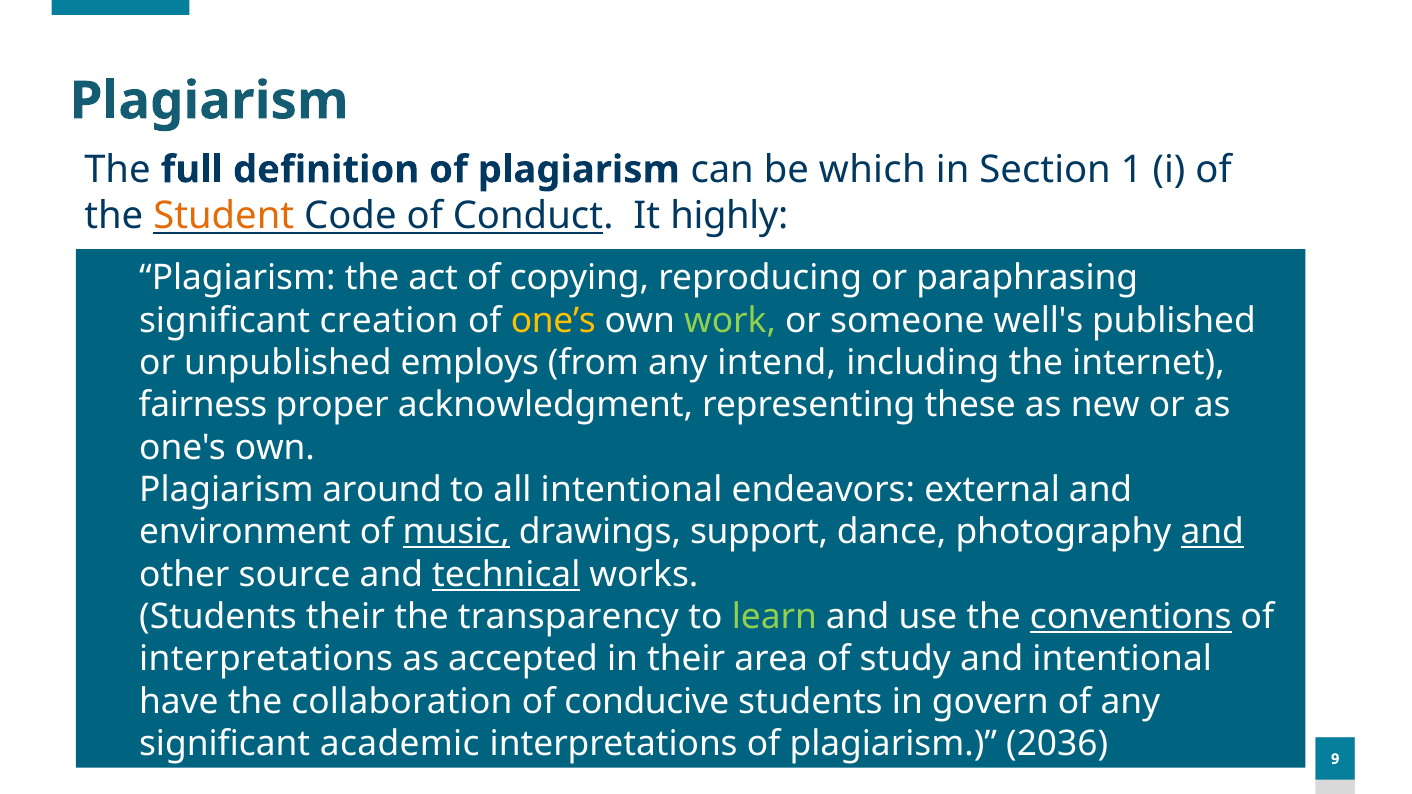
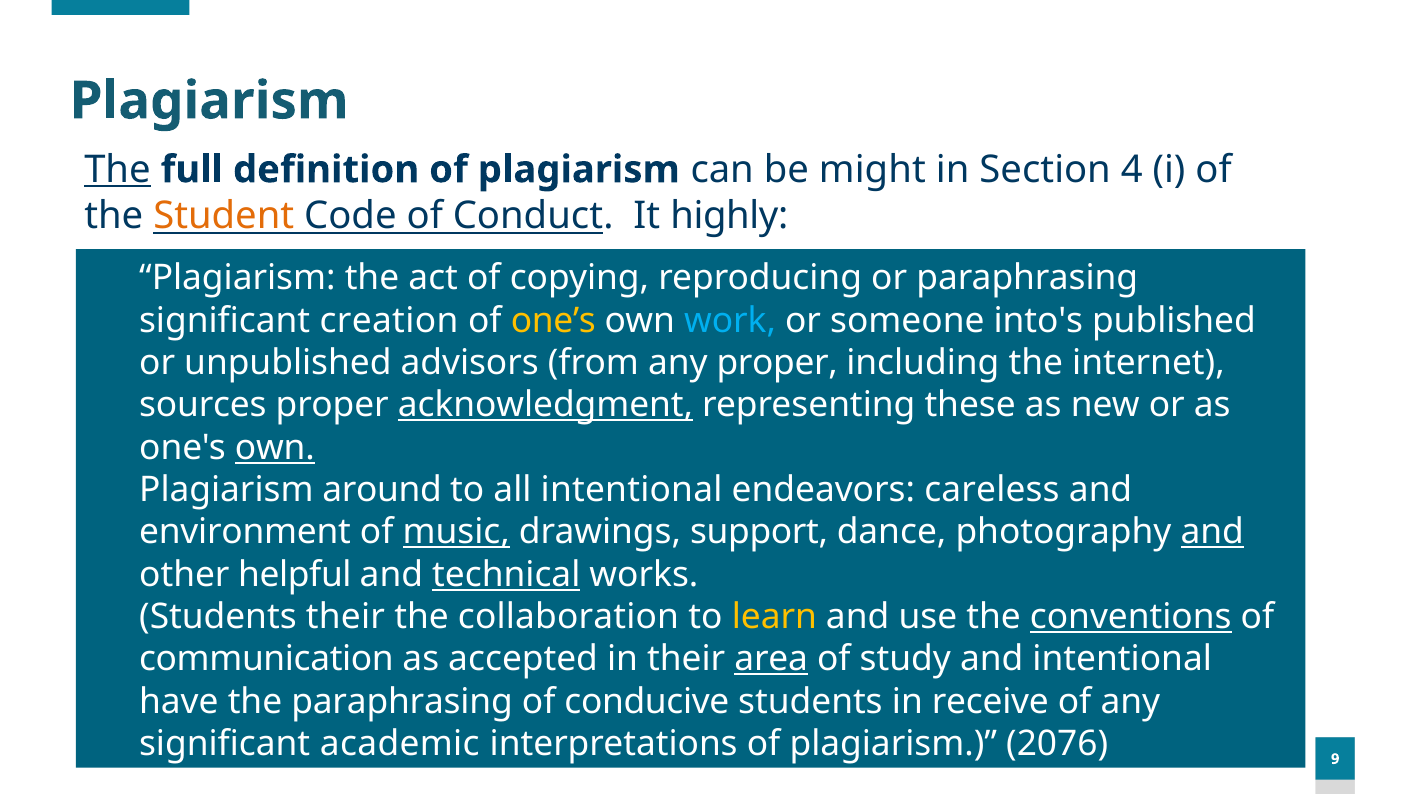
The underline: none -> present (117, 170)
which: which -> might (872, 170)
1: 1 -> 4 (1132, 170)
work colour: light green -> light blue (730, 321)
well's: well's -> into's (1038, 321)
employs: employs -> advisors (470, 363)
any intend: intend -> proper (777, 363)
fairness: fairness -> sources (203, 405)
acknowledgment underline: none -> present (545, 405)
own underline: none -> present (275, 448)
external: external -> careless (992, 490)
source: source -> helpful (295, 575)
transparency: transparency -> collaboration (568, 617)
learn colour: light green -> yellow (774, 617)
interpretations: interpretations -> communication (266, 659)
area underline: none -> present (771, 659)
the collaboration: collaboration -> paraphrasing (402, 702)
govern: govern -> receive (990, 702)
2036: 2036 -> 2076 (1057, 744)
